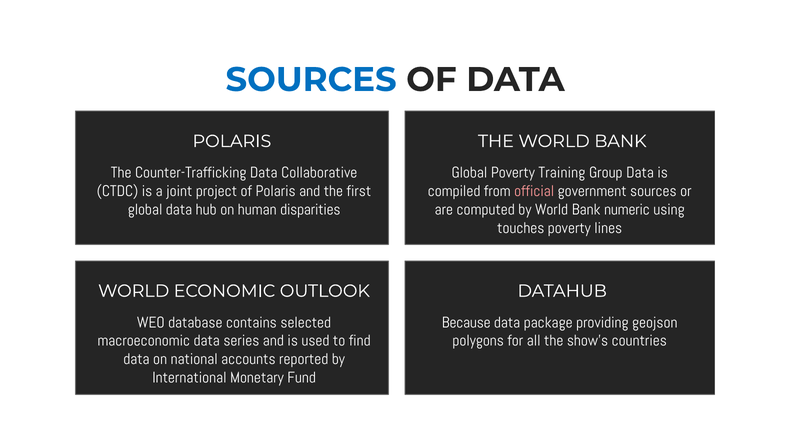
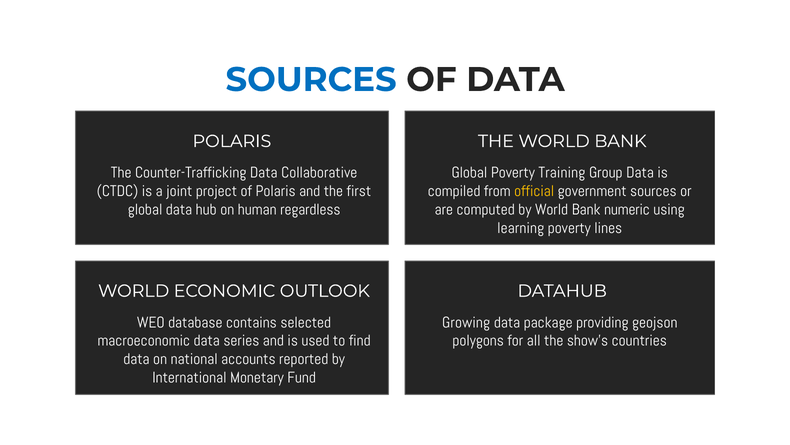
official colour: pink -> yellow (534, 191)
disparities: disparities -> regardless (310, 209)
touches: touches -> learning (521, 228)
Because: Because -> Growing (466, 322)
